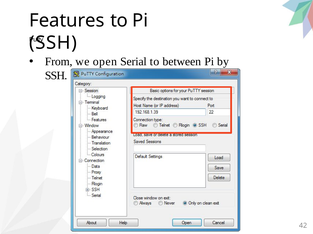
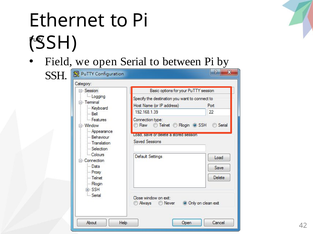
Features: Features -> Ethernet (67, 21)
From: From -> Field (59, 62)
